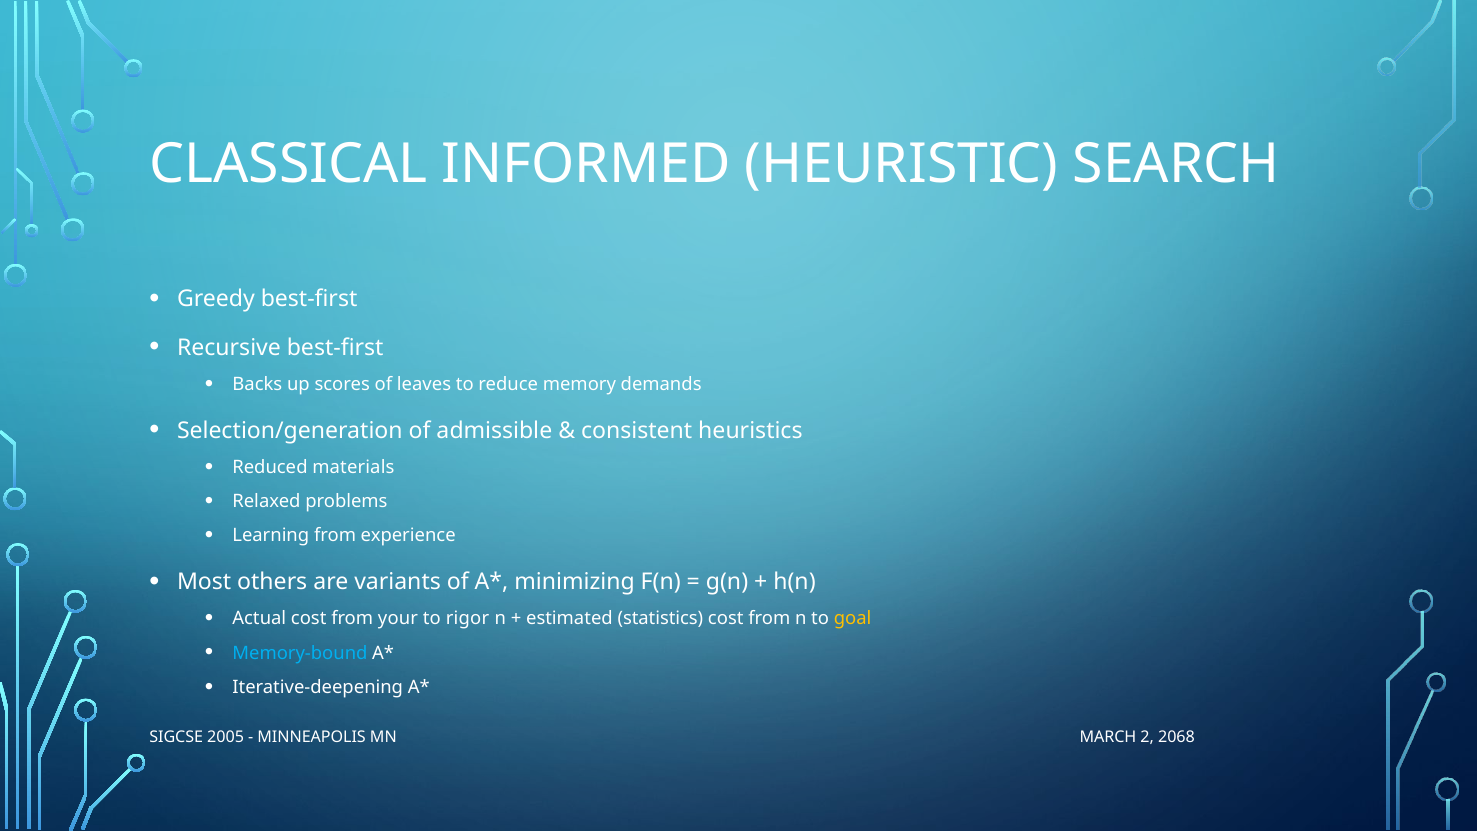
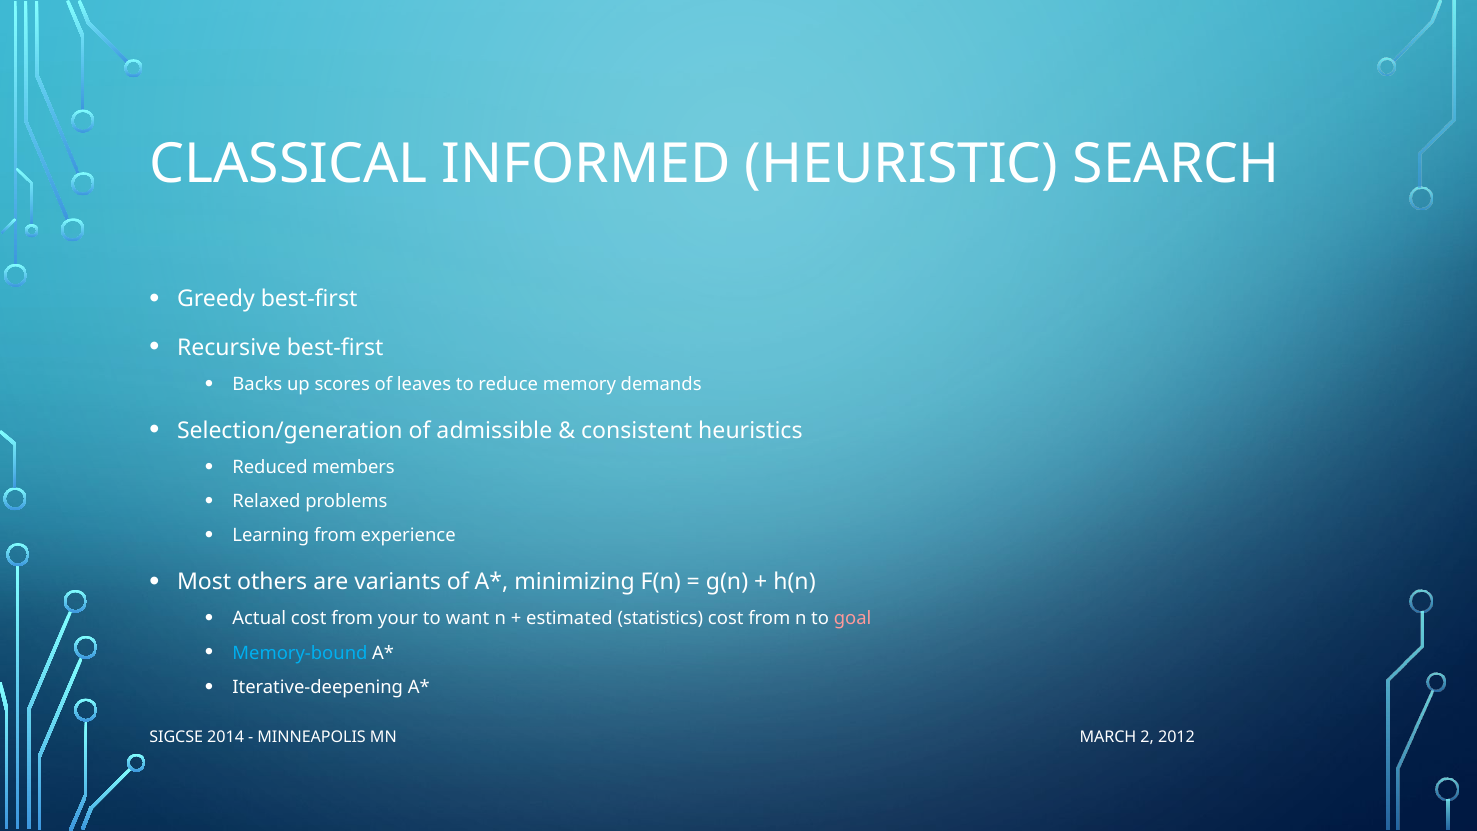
materials: materials -> members (354, 467)
rigor: rigor -> want (468, 619)
goal colour: yellow -> pink (853, 619)
2005: 2005 -> 2014 (226, 737)
2068: 2068 -> 2012 (1177, 737)
